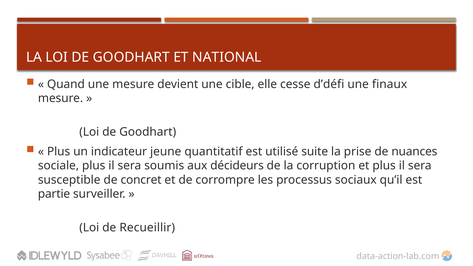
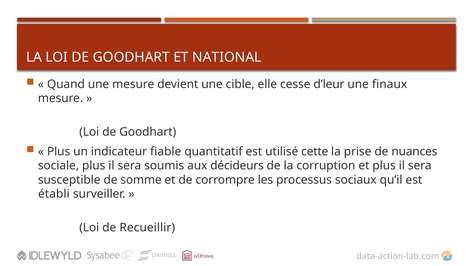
d’défi: d’défi -> d’leur (329, 84)
jeune: jeune -> fiable (166, 152)
suite: suite -> cette (315, 152)
concret: concret -> somme (141, 180)
partie: partie -> établi (54, 194)
